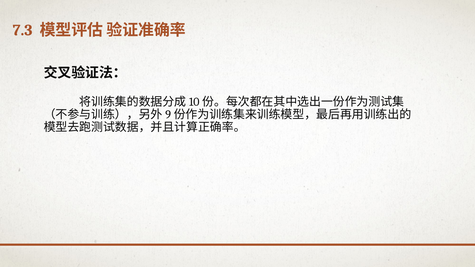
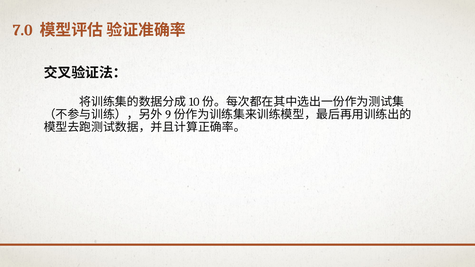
7.3: 7.3 -> 7.0 (23, 30)
